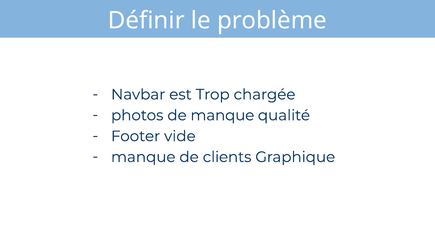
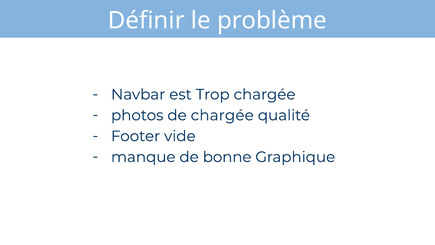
de manque: manque -> chargée (222, 115)
clients: clients -> bonne (227, 157)
